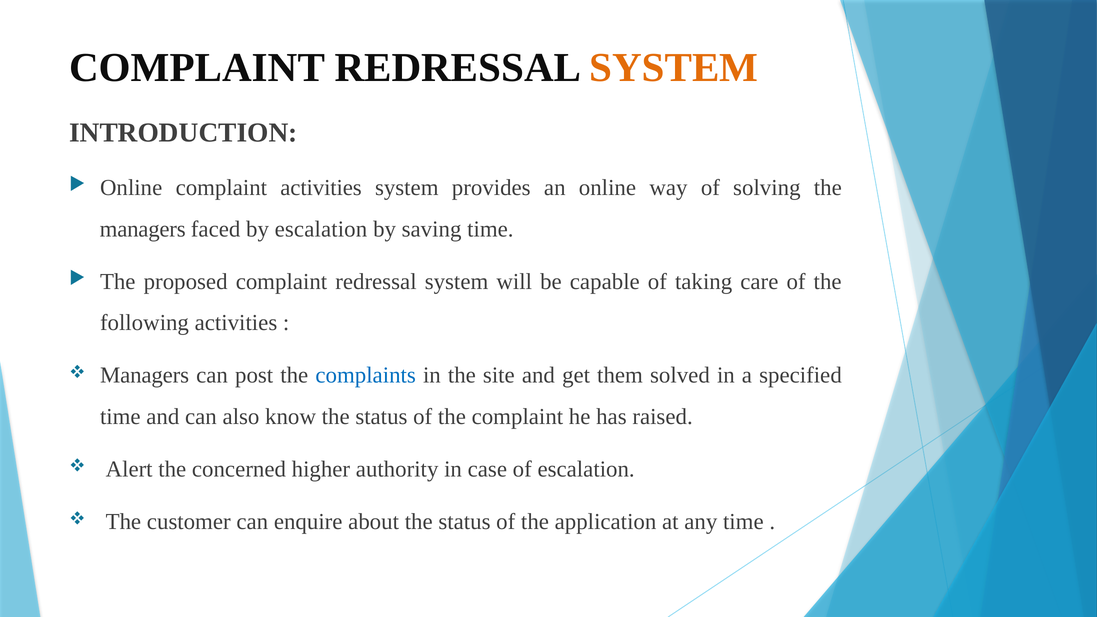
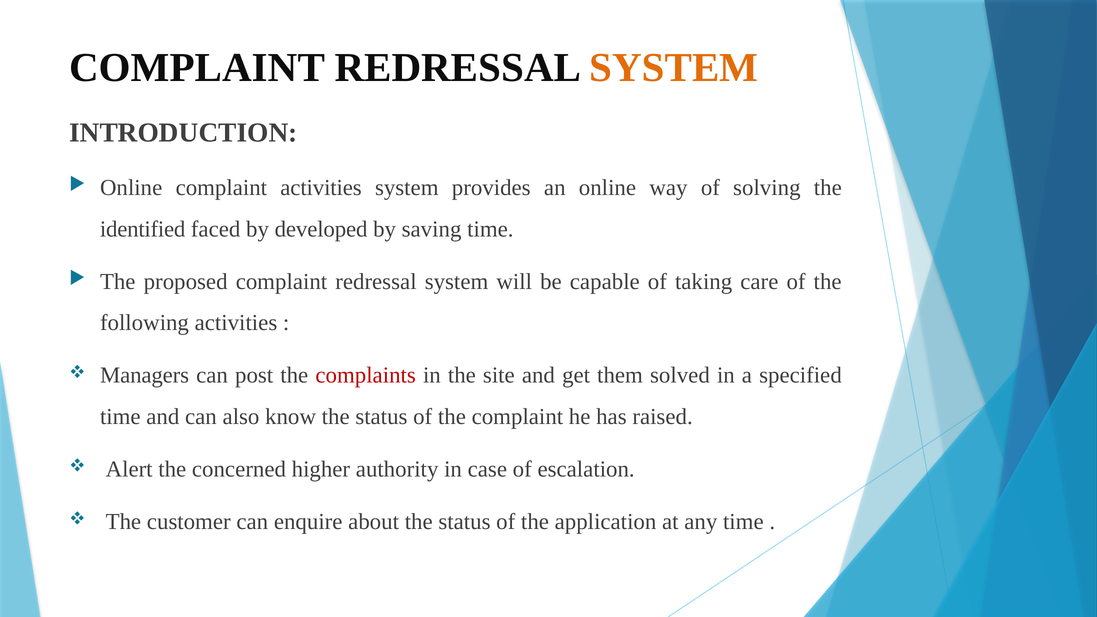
managers: managers -> identified (143, 229)
by escalation: escalation -> developed (321, 229)
complaints colour: blue -> red (366, 375)
